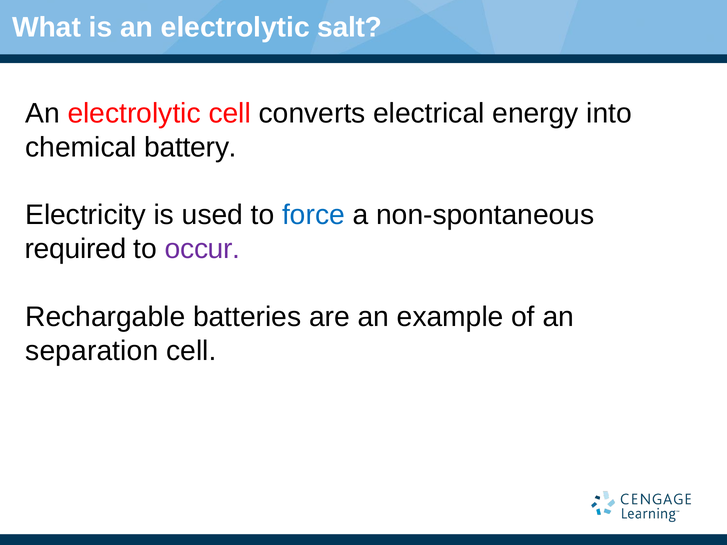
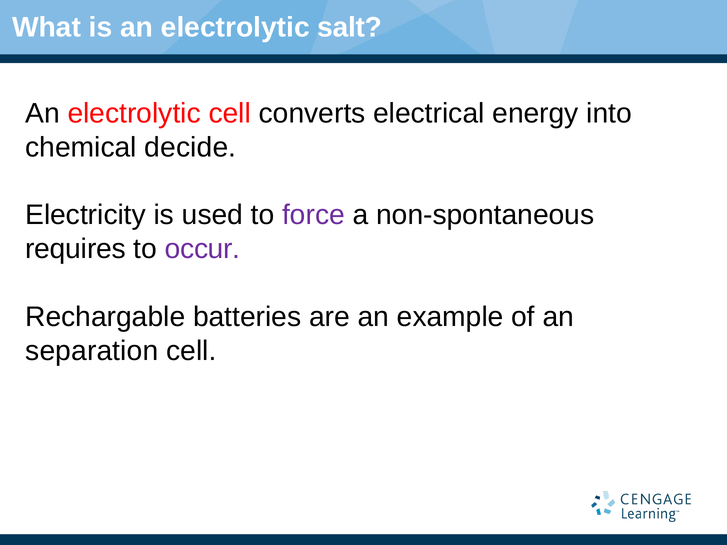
battery: battery -> decide (190, 147)
force colour: blue -> purple (314, 215)
required: required -> requires (76, 249)
